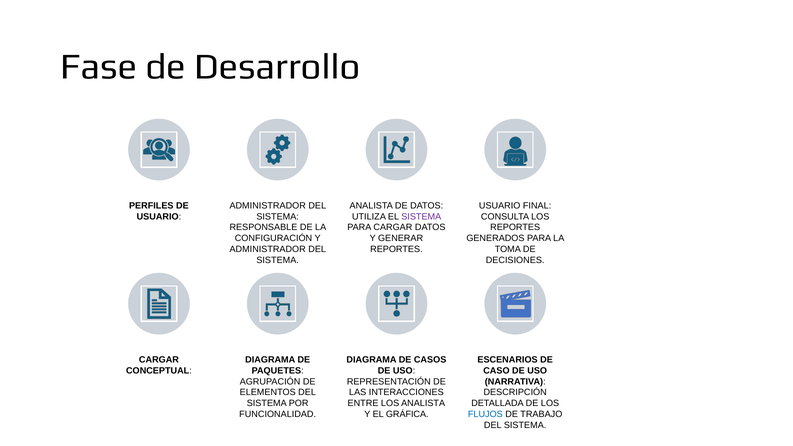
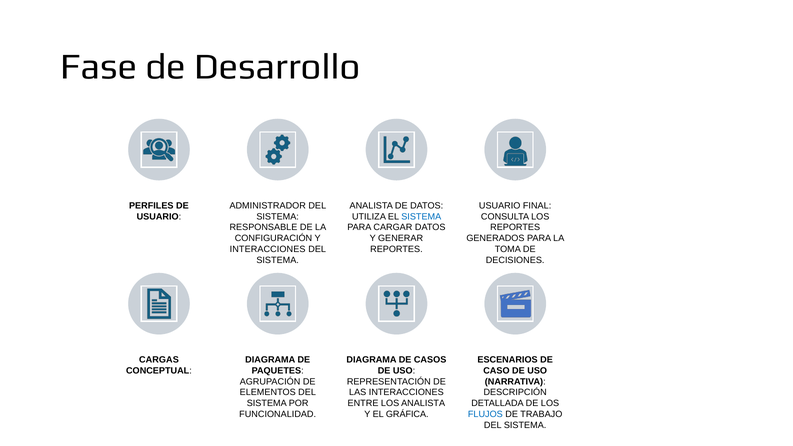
SISTEMA colour: purple -> blue (421, 217)
ADMINISTRADOR: ADMINISTRADOR -> INTERACCIONES (268, 249)
CARGAR: CARGAR -> CARGAS (159, 360)
